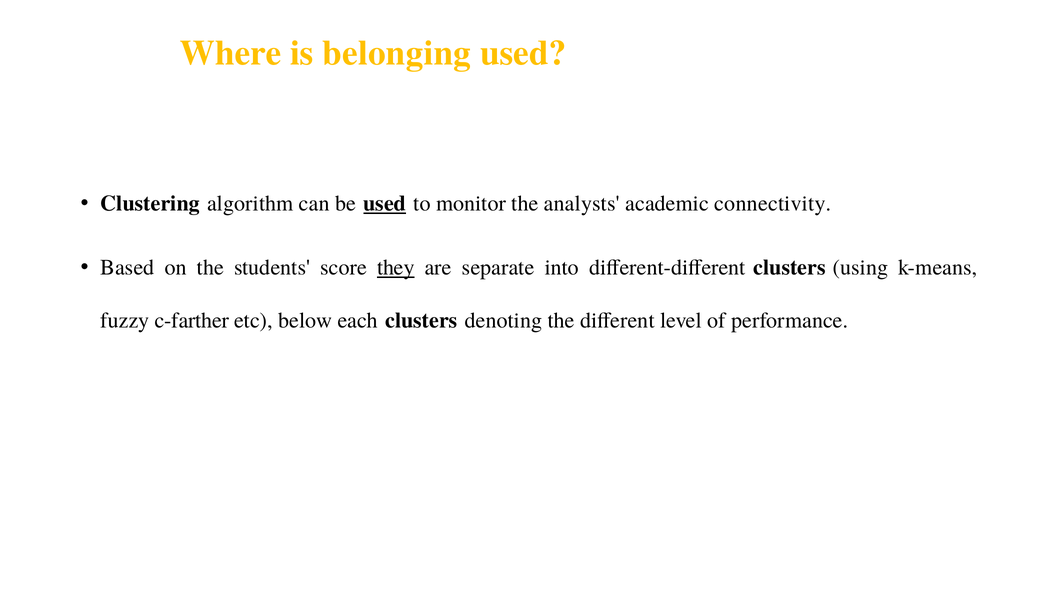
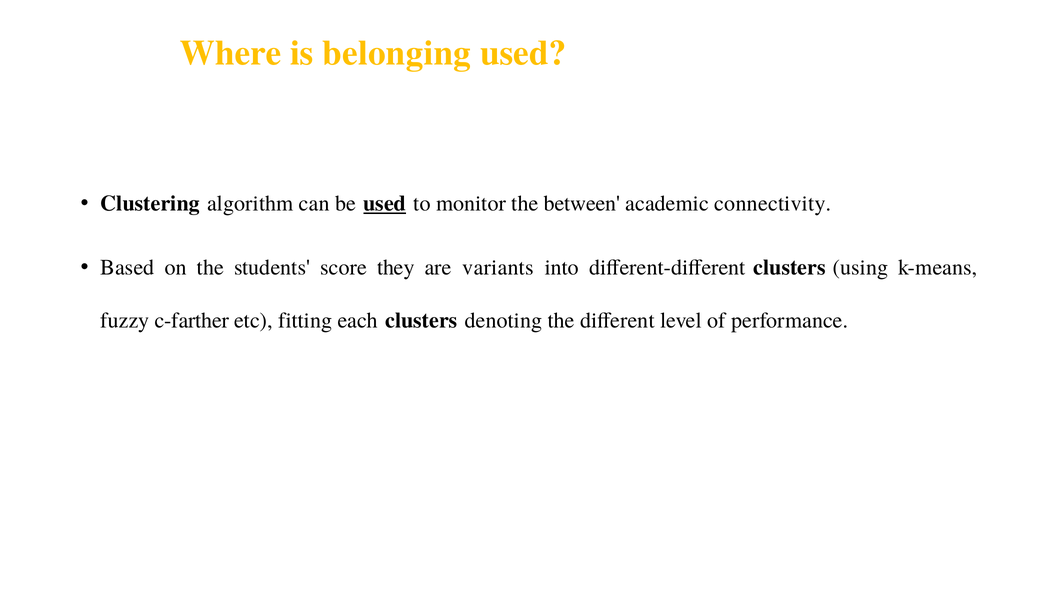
analysts: analysts -> between (582, 204)
they underline: present -> none (396, 268)
separate: separate -> variants (498, 268)
below: below -> fitting (305, 321)
